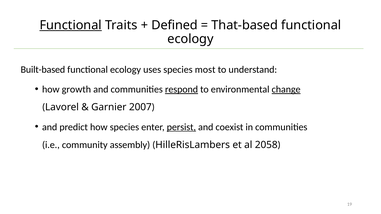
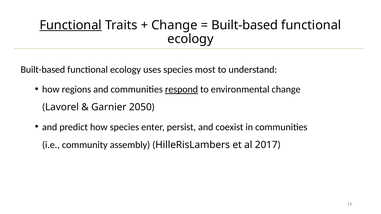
Defined: Defined -> Change (174, 25)
That-based: That-based -> Built-based (245, 25)
growth: growth -> regions (76, 89)
change underline: present -> none (286, 89)
2007: 2007 -> 2050 (140, 107)
persist underline: present -> none (181, 127)
2058: 2058 -> 2017 (266, 145)
